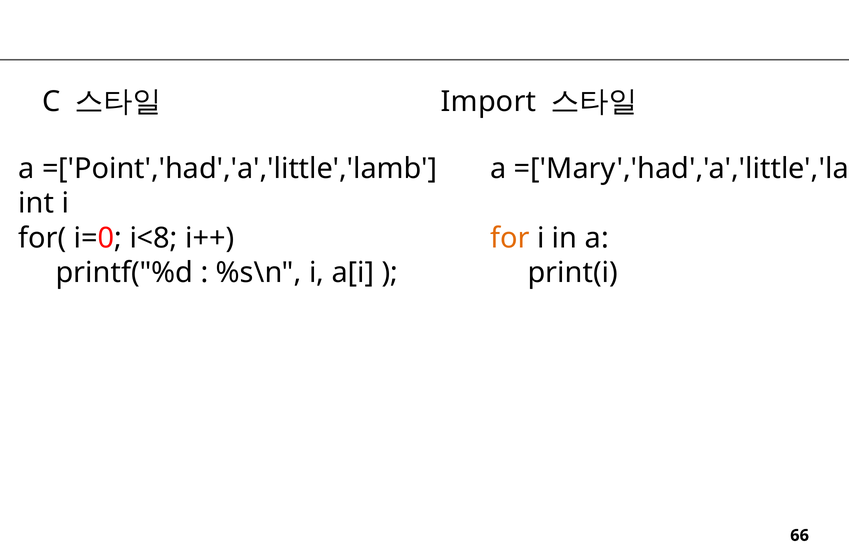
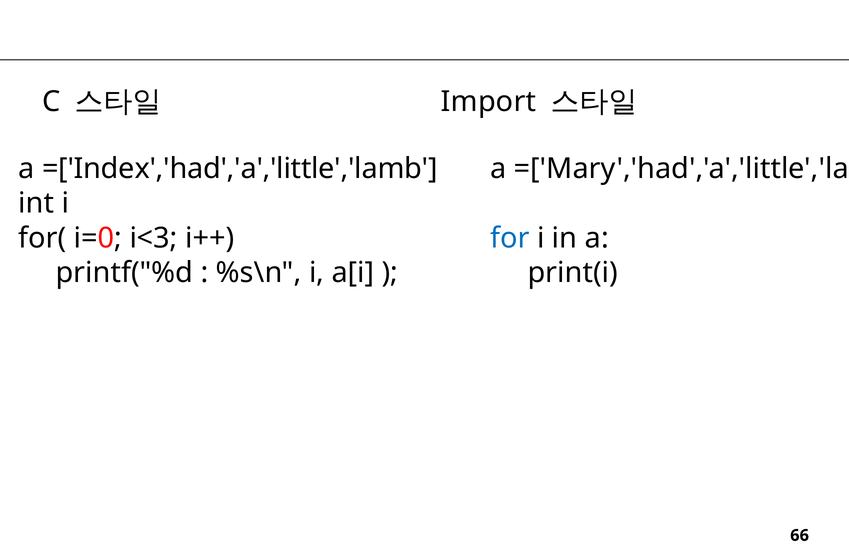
=['Point','had','a','little','lamb: =['Point','had','a','little','lamb -> =['Index','had','a','little','lamb (240, 168)
i<8: i<8 -> i<3 (154, 238)
for colour: orange -> blue (510, 238)
